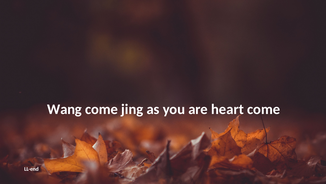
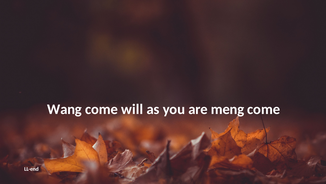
jing: jing -> will (132, 109)
heart: heart -> meng (228, 109)
